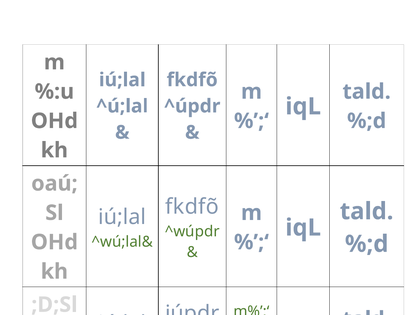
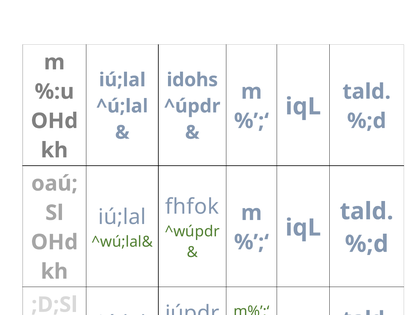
fkdfõ: fkdfõ -> idohs (192, 80)
fkdfõ: fkdfõ -> fhfok (192, 207)
